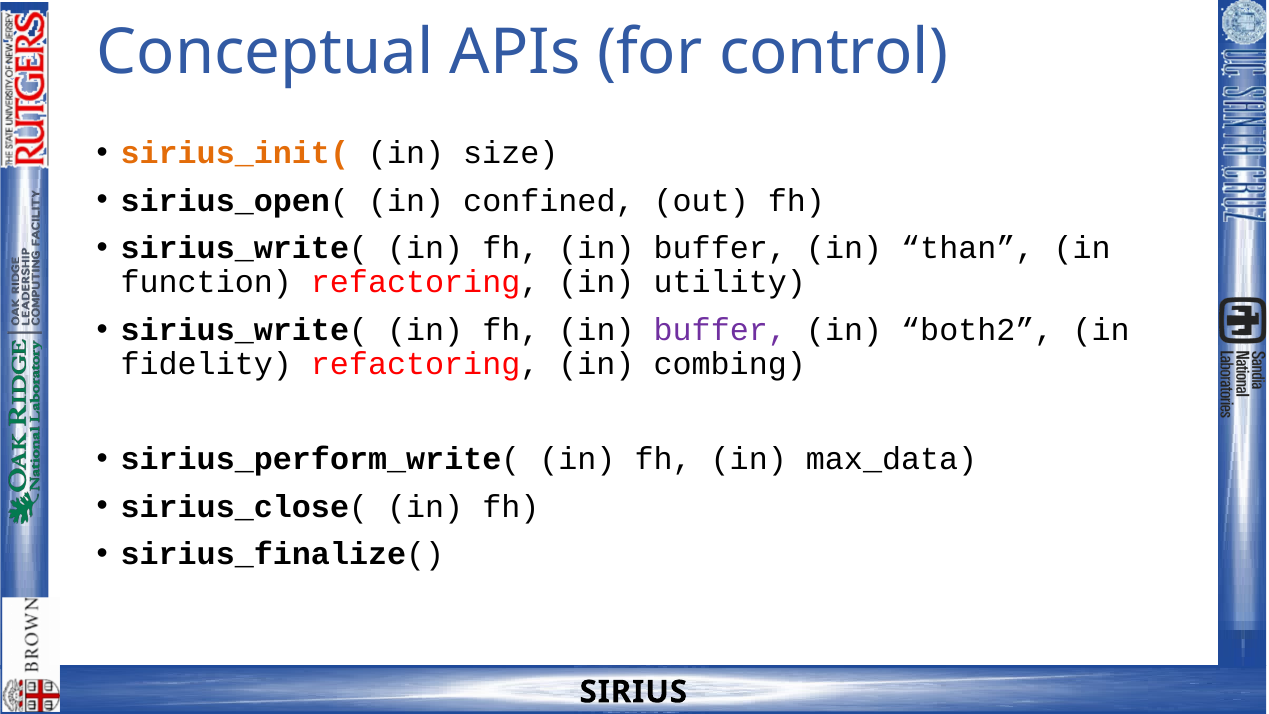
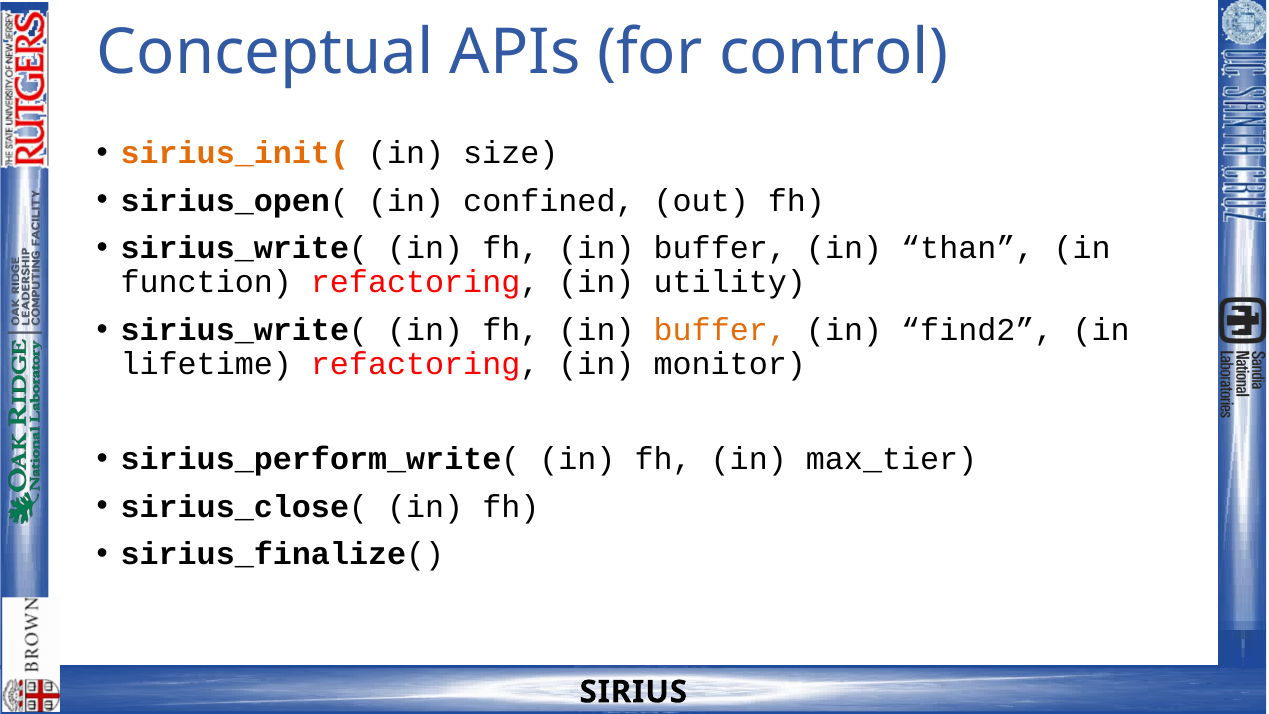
buffer colour: purple -> orange (720, 330)
both2: both2 -> find2 (977, 330)
fidelity: fidelity -> lifetime (206, 364)
combing: combing -> monitor (730, 364)
max_data: max_data -> max_tier (892, 459)
